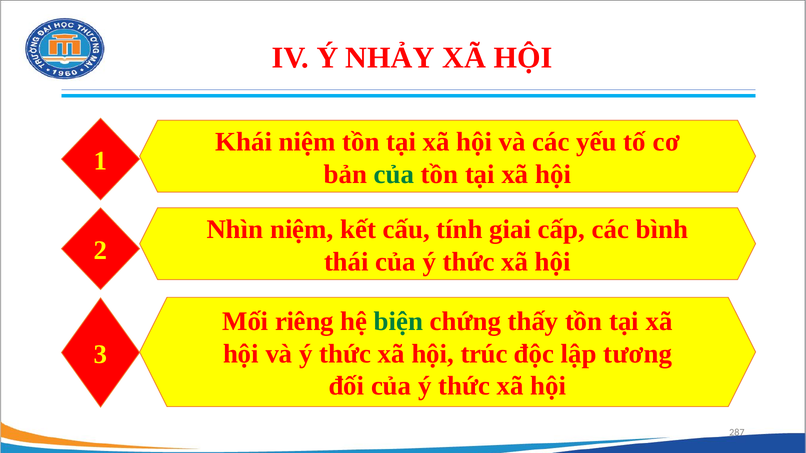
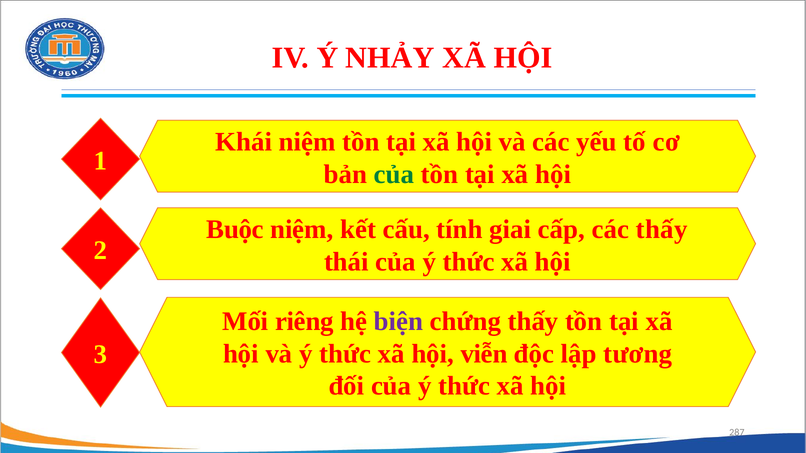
Nhìn: Nhìn -> Buộc (235, 230)
các bình: bình -> thấy (662, 230)
biện colour: green -> purple (398, 322)
trúc: trúc -> viễn (484, 354)
